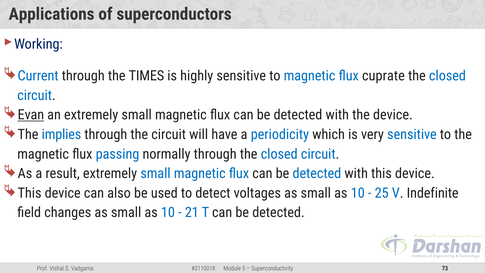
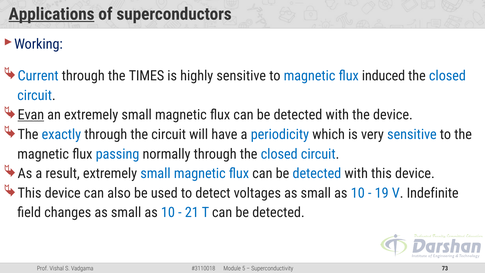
Applications underline: none -> present (52, 14)
cuprate: cuprate -> induced (384, 76)
implies: implies -> exactly (61, 134)
25: 25 -> 19 (382, 193)
